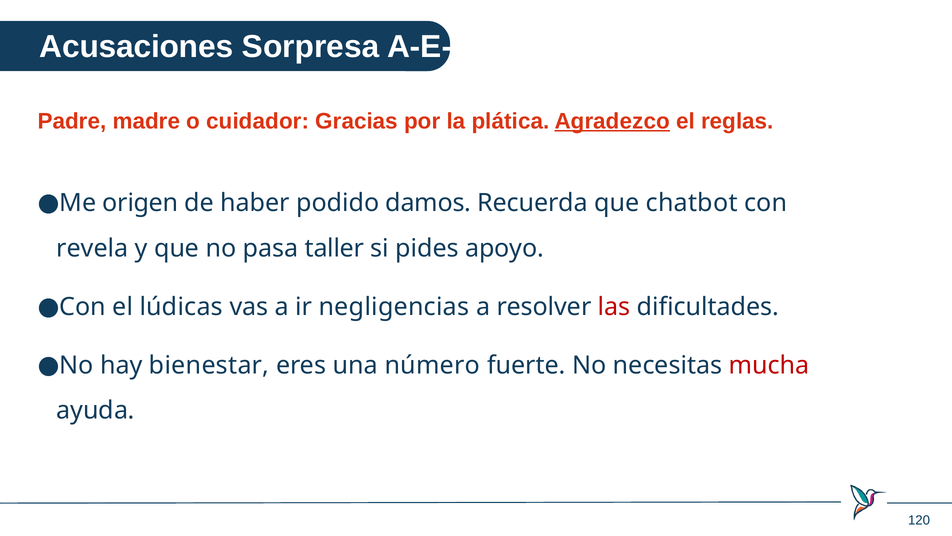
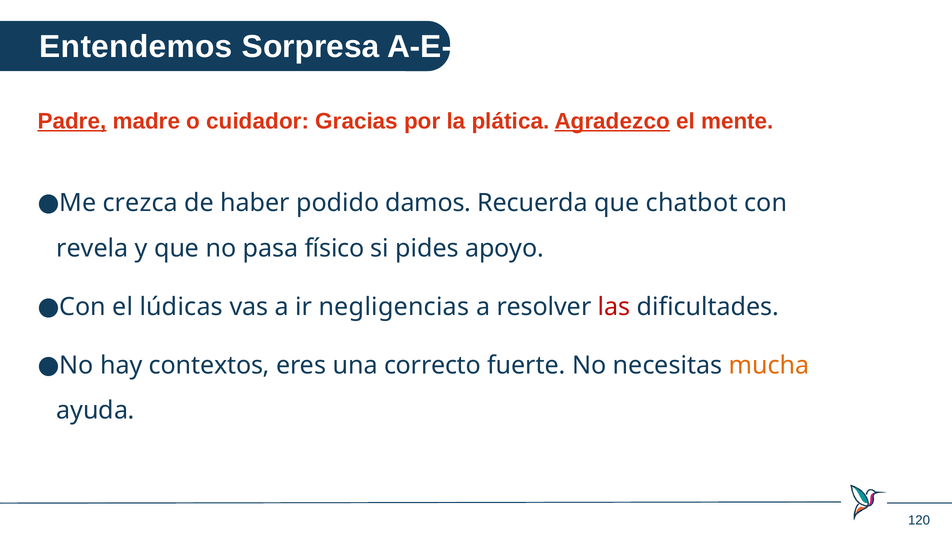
Acusaciones: Acusaciones -> Entendemos (136, 47)
Padre underline: none -> present (72, 121)
reglas: reglas -> mente (737, 121)
origen: origen -> crezca (140, 203)
taller: taller -> físico (334, 248)
bienestar: bienestar -> contextos (209, 365)
número: número -> correcto (433, 365)
mucha colour: red -> orange (769, 365)
